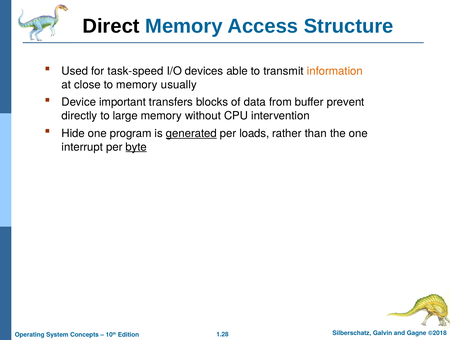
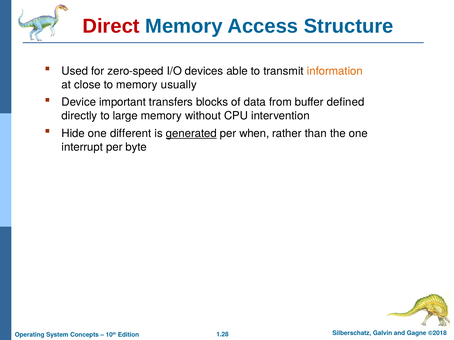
Direct colour: black -> red (111, 26)
task-speed: task-speed -> zero-speed (136, 71)
prevent: prevent -> defined (346, 102)
program: program -> different (131, 134)
loads: loads -> when (254, 134)
byte underline: present -> none (136, 147)
